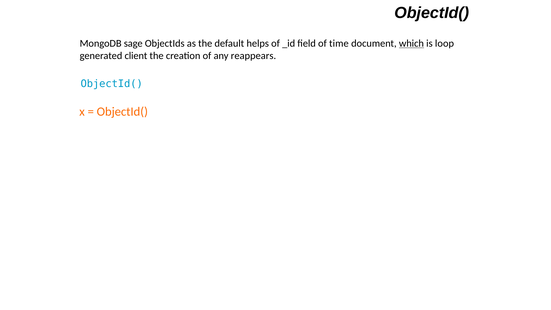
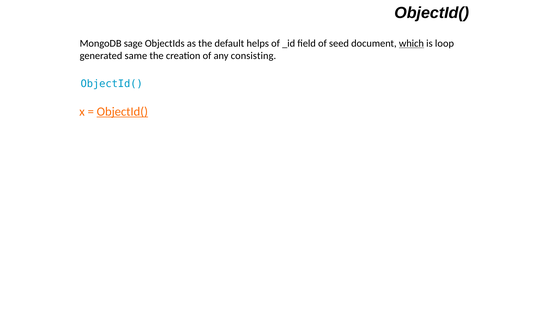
time: time -> seed (339, 43)
client: client -> same (136, 56)
reappears: reappears -> consisting (253, 56)
ObjectId( underline: none -> present (122, 112)
